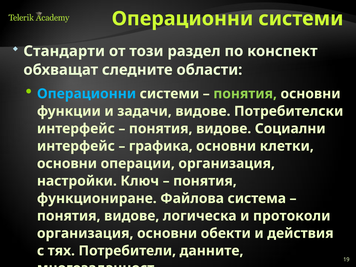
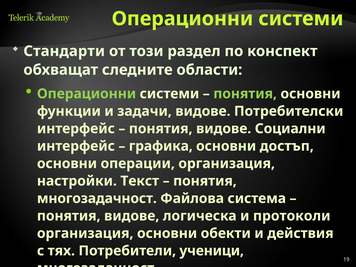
Операционни colour: light blue -> light green (87, 94)
клетки: клетки -> достъп (287, 146)
Ключ: Ключ -> Текст (140, 181)
функциониране: функциониране -> многозадачност (97, 198)
данните: данните -> ученици (212, 251)
